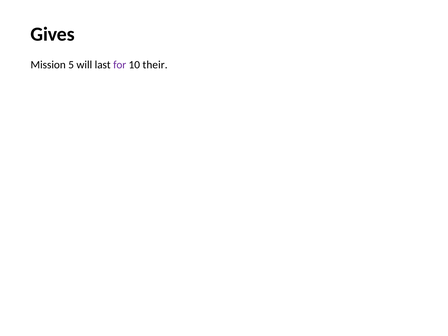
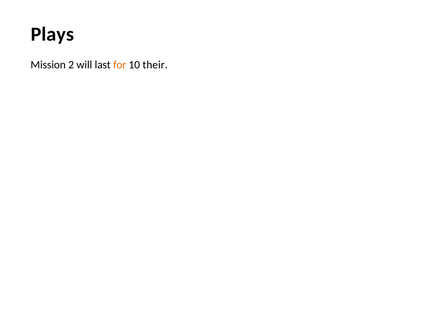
Gives: Gives -> Plays (52, 34)
5: 5 -> 2 (71, 65)
for colour: purple -> orange (120, 65)
